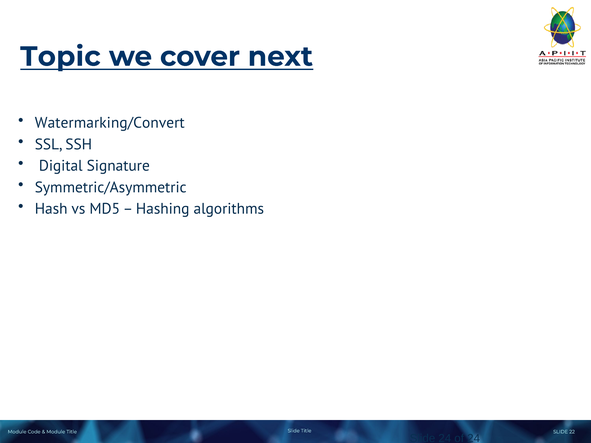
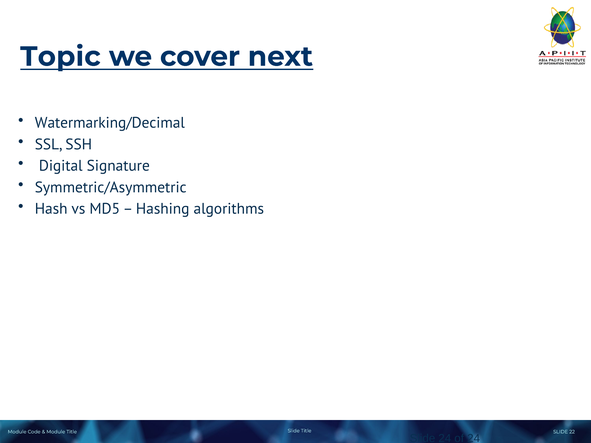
Watermarking/Convert: Watermarking/Convert -> Watermarking/Decimal (110, 123)
